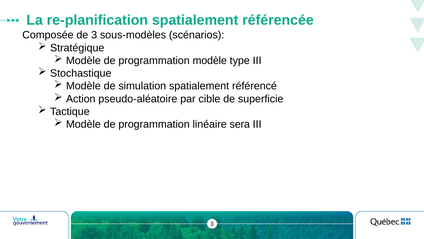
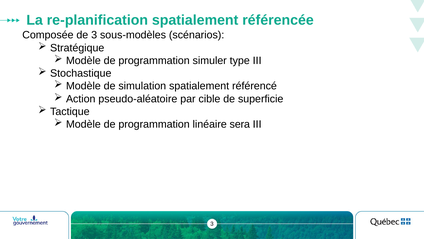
programmation modèle: modèle -> simuler (210, 61)
